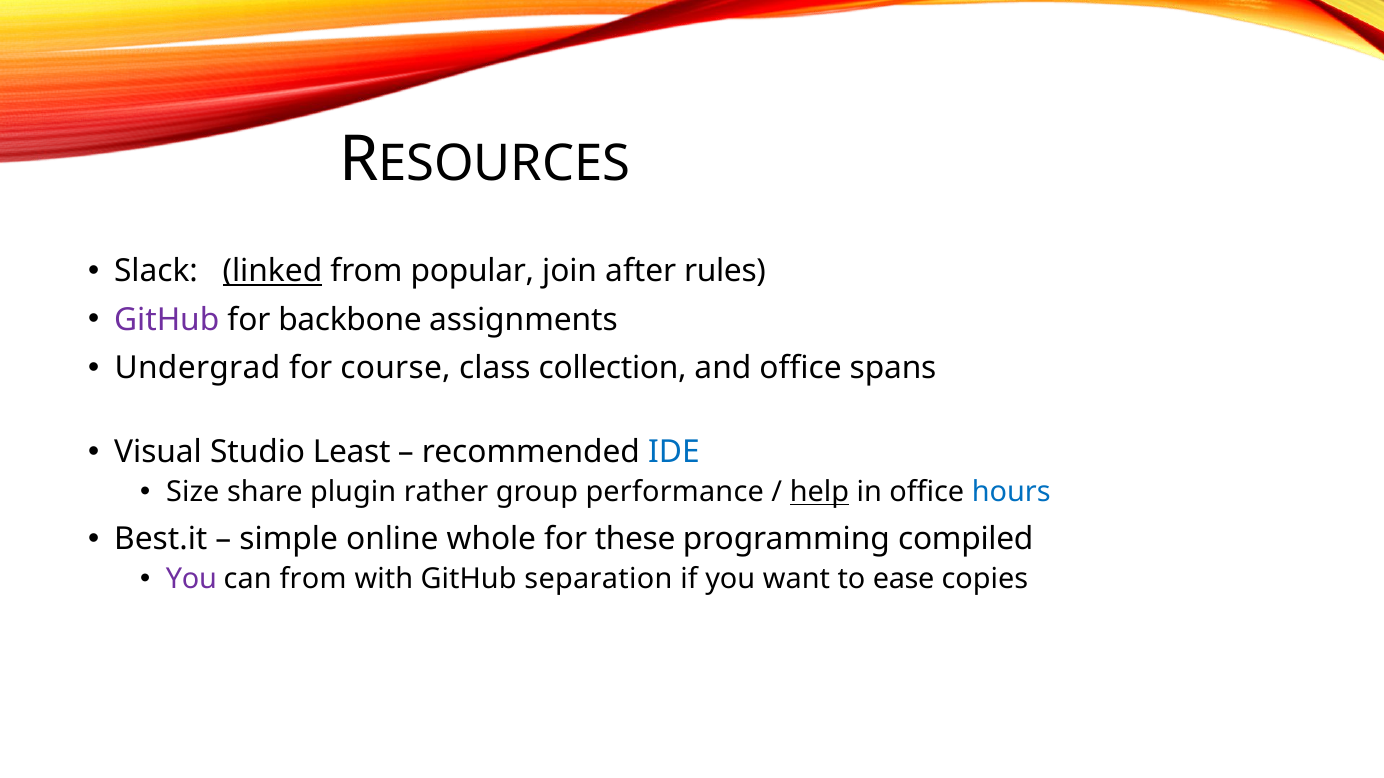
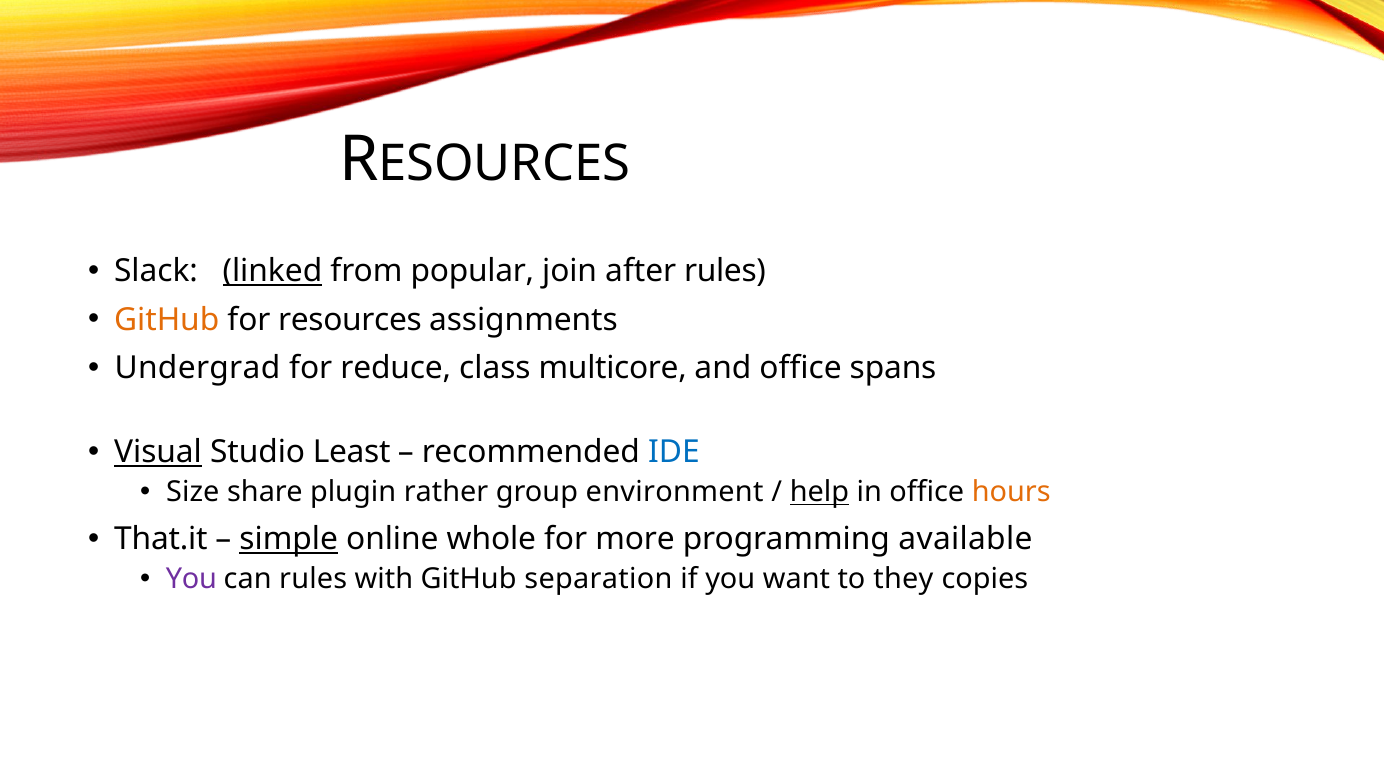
GitHub colour: purple -> orange (167, 320)
backbone: backbone -> resources (350, 320)
course: course -> reduce (396, 369)
collection: collection -> multicore (613, 369)
Visual underline: none -> present (158, 452)
performance: performance -> environment (675, 492)
hours colour: blue -> orange (1011, 492)
Best.it: Best.it -> That.it (161, 539)
simple underline: none -> present (289, 539)
these: these -> more (635, 539)
compiled: compiled -> available (965, 539)
can from: from -> rules (313, 579)
ease: ease -> they (903, 579)
